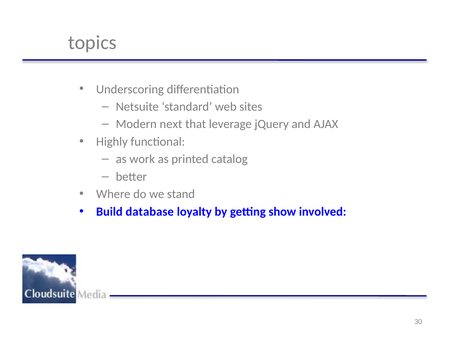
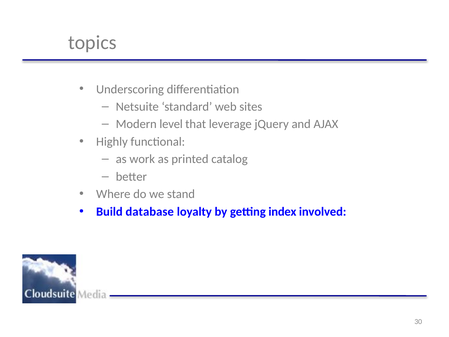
next: next -> level (171, 124)
show: show -> index (282, 211)
